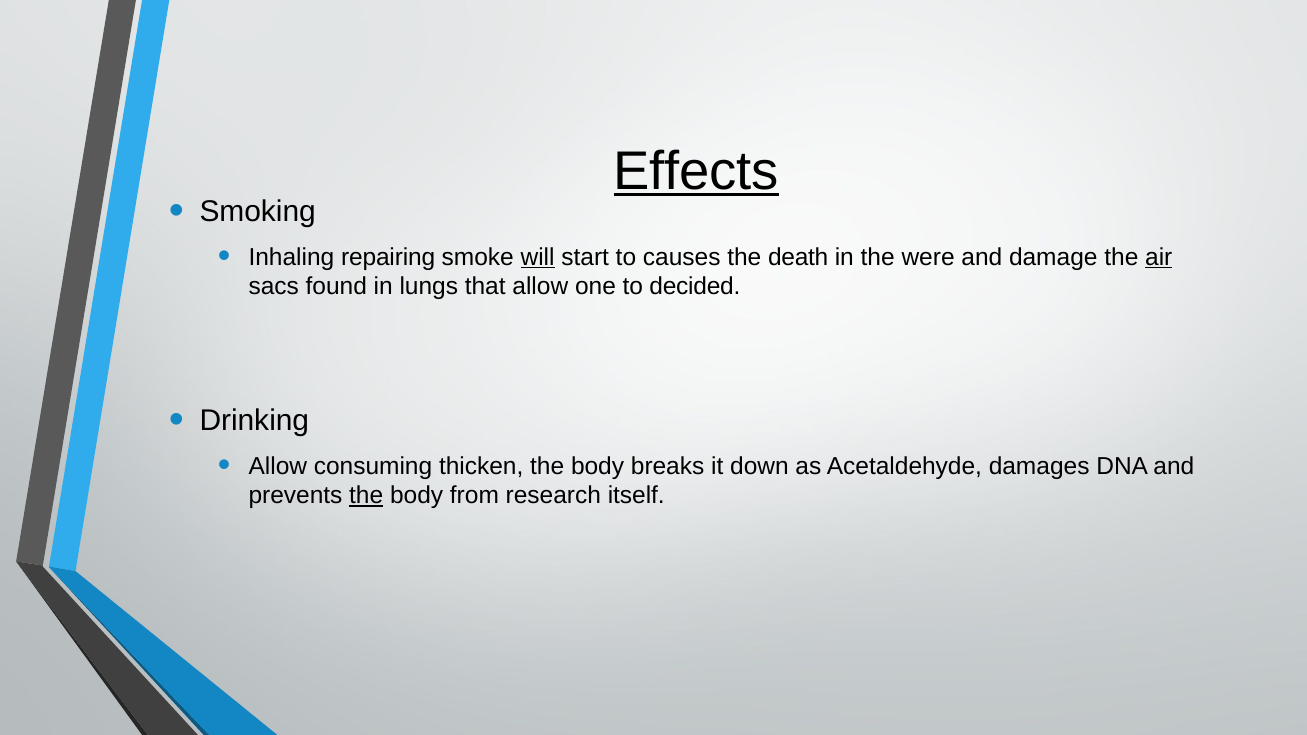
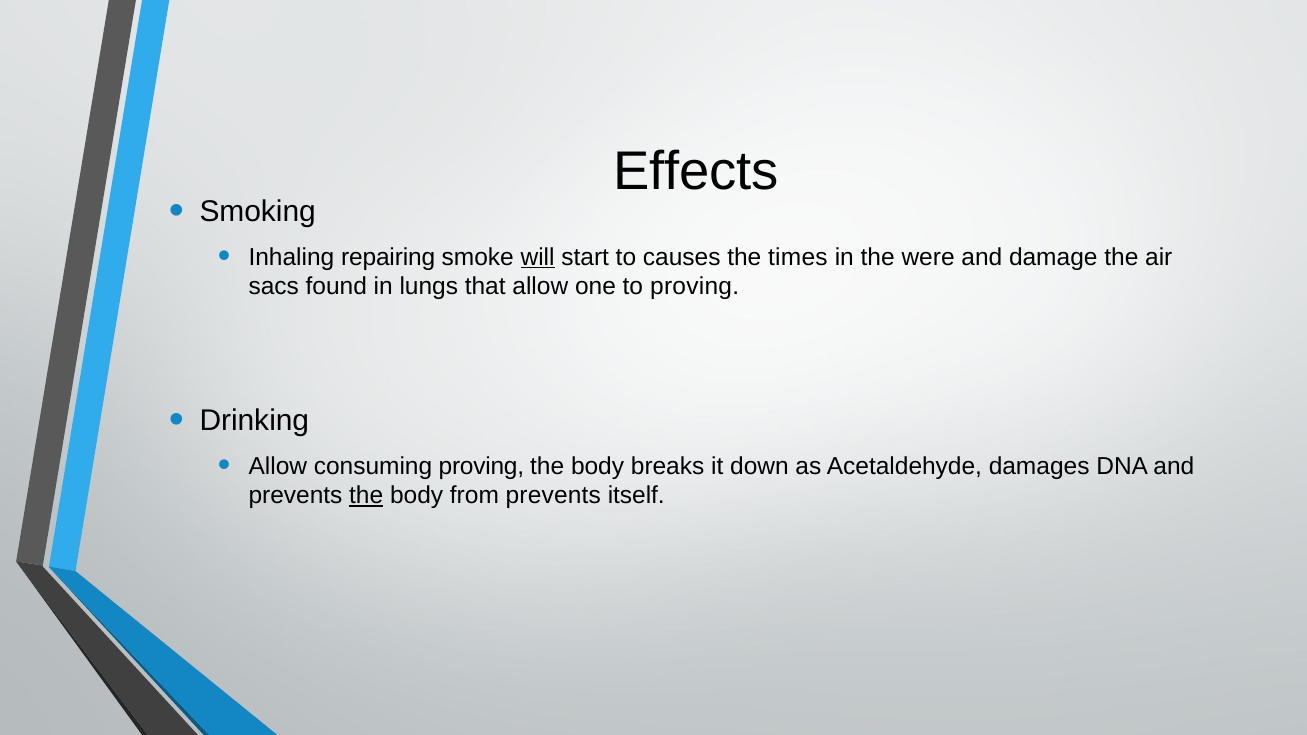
Effects underline: present -> none (696, 171)
death: death -> times (798, 257)
air underline: present -> none (1159, 257)
to decided: decided -> proving (695, 287)
consuming thicken: thicken -> proving (481, 466)
from research: research -> prevents (553, 496)
